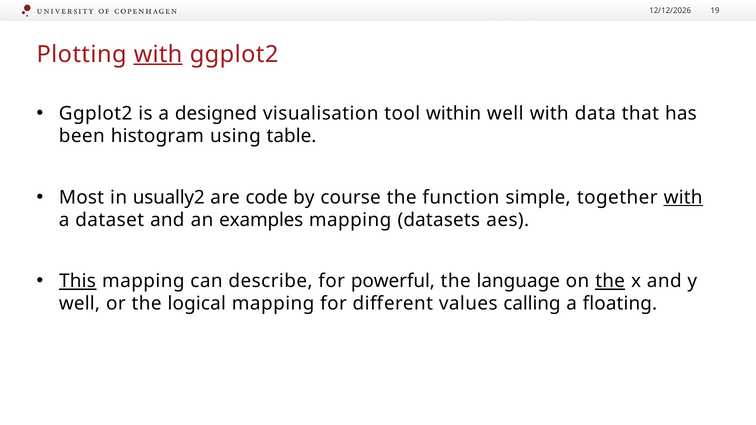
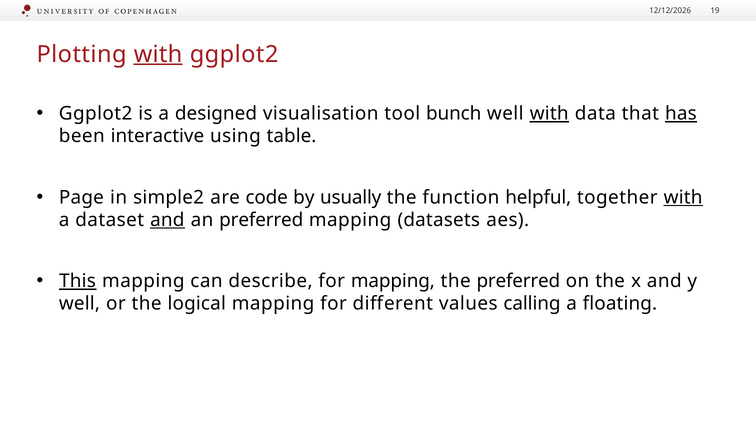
within: within -> bunch (454, 114)
with underline: none -> present (549, 114)
has underline: none -> present (681, 114)
histogram: histogram -> interactive (157, 136)
Most: Most -> Page (81, 197)
usually2: usually2 -> simple2 (169, 197)
course: course -> usually (351, 197)
simple: simple -> helpful (538, 197)
and underline: none -> present (167, 220)
an examples: examples -> preferred (261, 220)
for powerful: powerful -> mapping (393, 281)
the language: language -> preferred (518, 281)
the underline: present -> none (610, 281)
